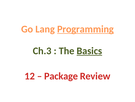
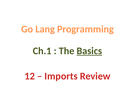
Programming underline: present -> none (85, 29)
Ch.3: Ch.3 -> Ch.1 (42, 51)
Package: Package -> Imports (61, 76)
